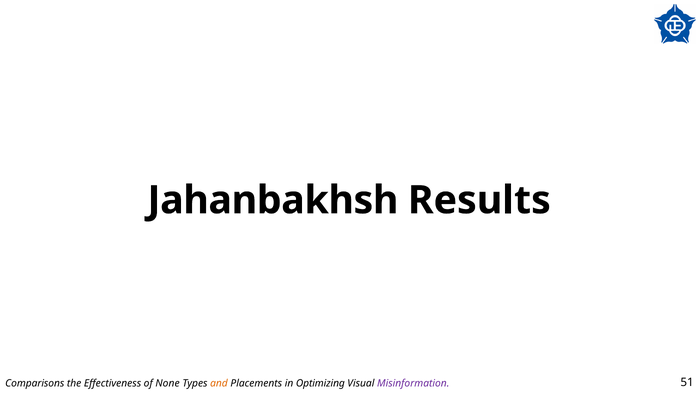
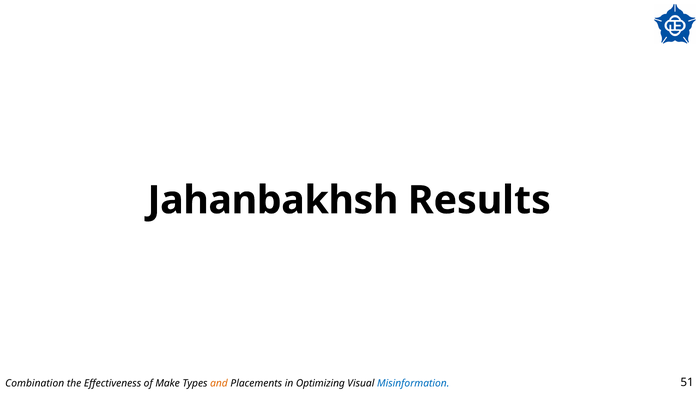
Comparisons: Comparisons -> Combination (35, 383)
None: None -> Make (168, 383)
Misinformation colour: purple -> blue (413, 383)
